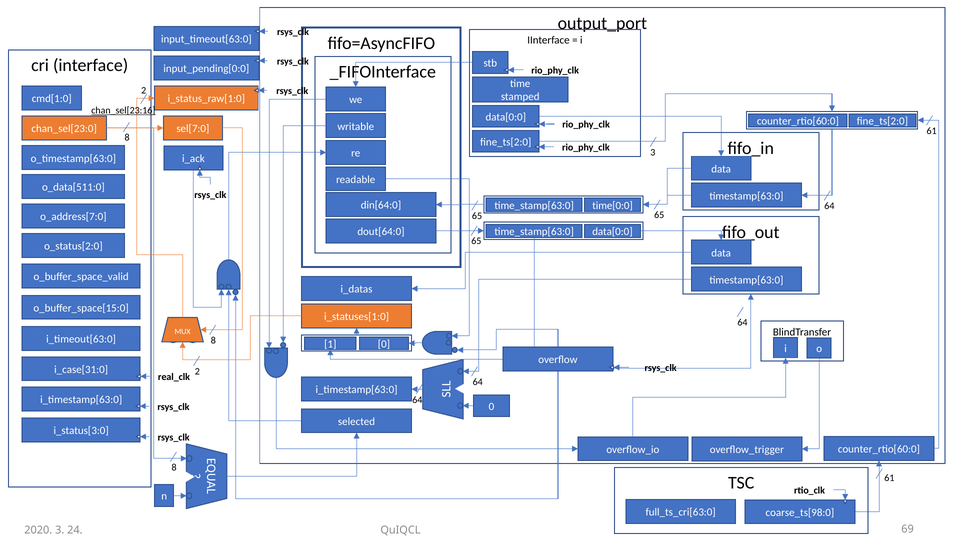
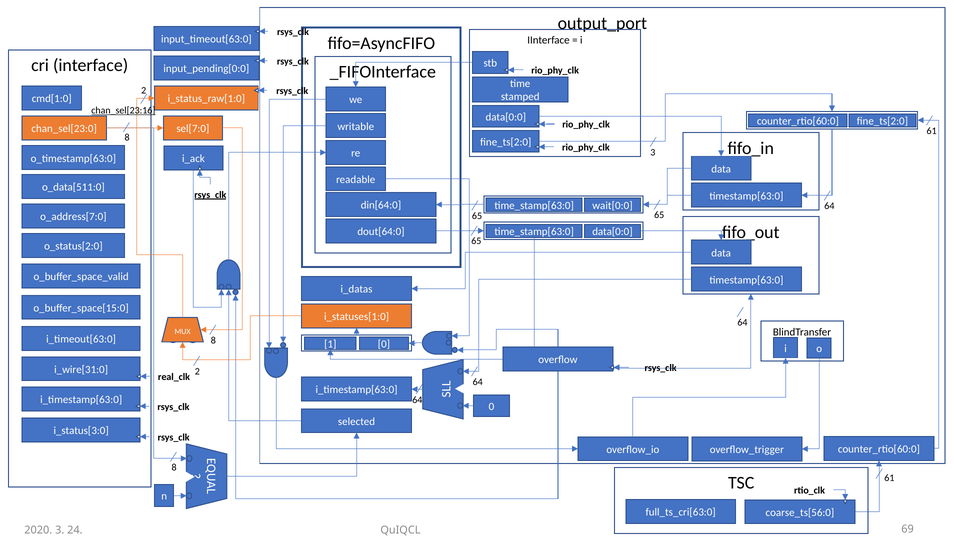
rsys_clk underline: none -> present (210, 195)
time[0:0: time[0:0 -> wait[0:0 (612, 205)
i_case[31:0: i_case[31:0 -> i_wire[31:0 (81, 369)
coarse_ts[98:0: coarse_ts[98:0 -> coarse_ts[56:0 (800, 512)
